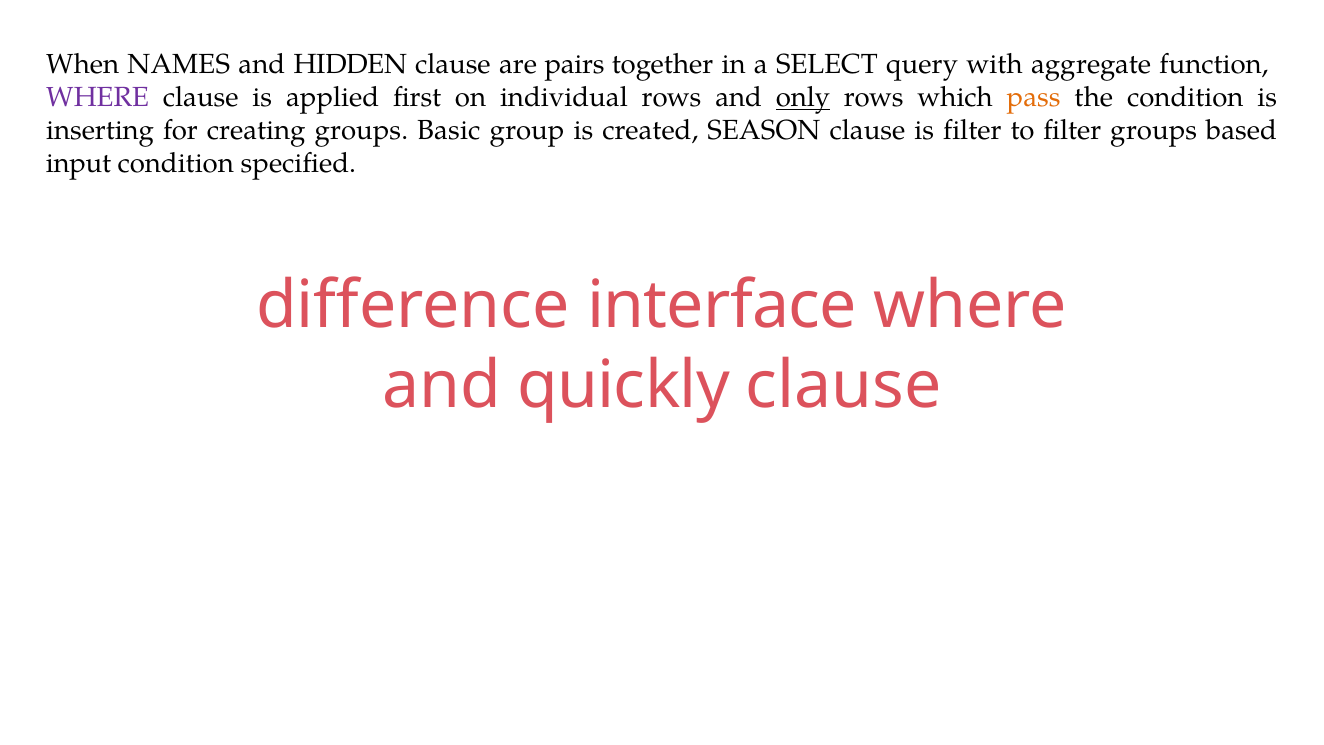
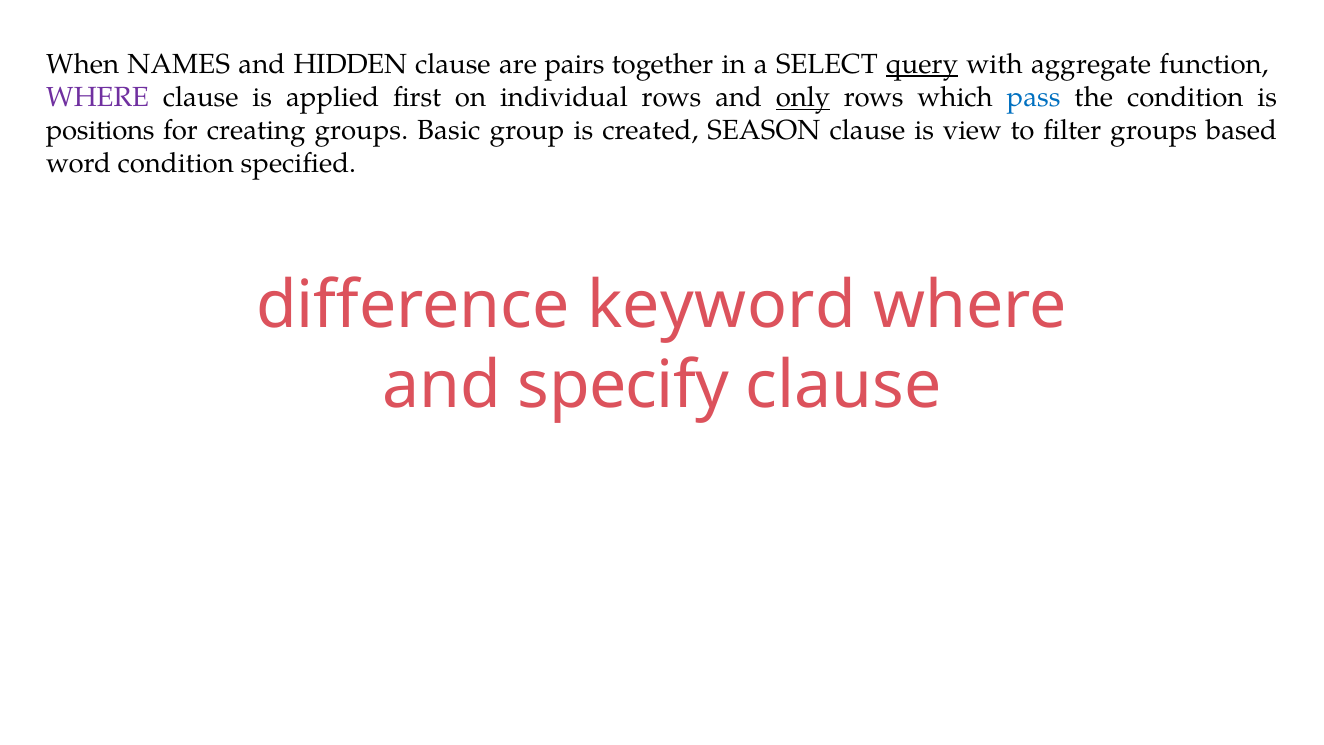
query underline: none -> present (922, 64)
pass colour: orange -> blue (1034, 97)
inserting: inserting -> positions (100, 131)
is filter: filter -> view (972, 131)
input: input -> word (79, 164)
interface: interface -> keyword (722, 306)
quickly: quickly -> specify (624, 385)
